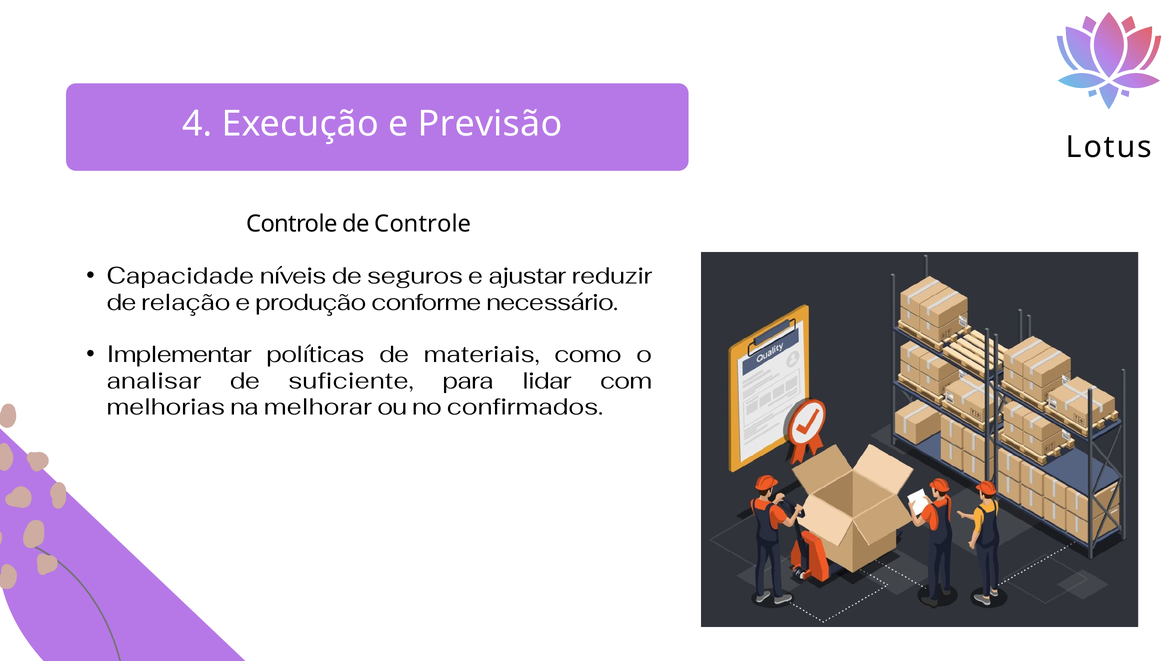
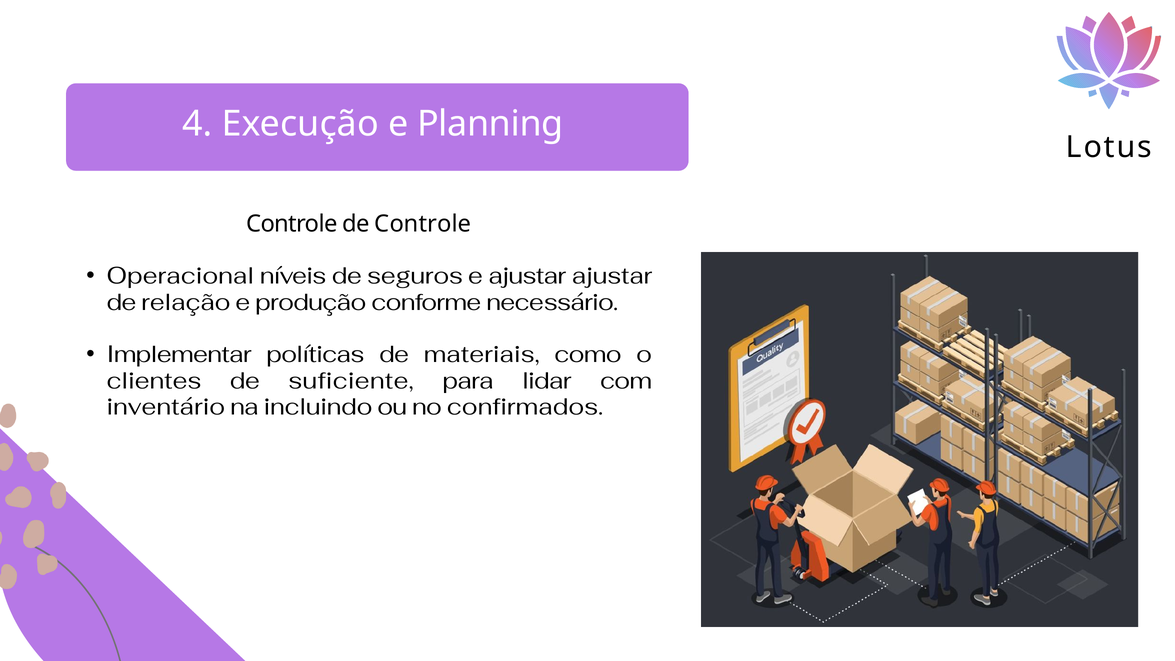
Previsão: Previsão -> Planning (490, 124)
Capacidade: Capacidade -> Operacional (180, 276)
ajustar reduzir: reduzir -> ajustar (612, 276)
analisar: analisar -> clientes (154, 381)
melhorias: melhorias -> inventário (166, 407)
melhorar: melhorar -> incluindo (318, 407)
